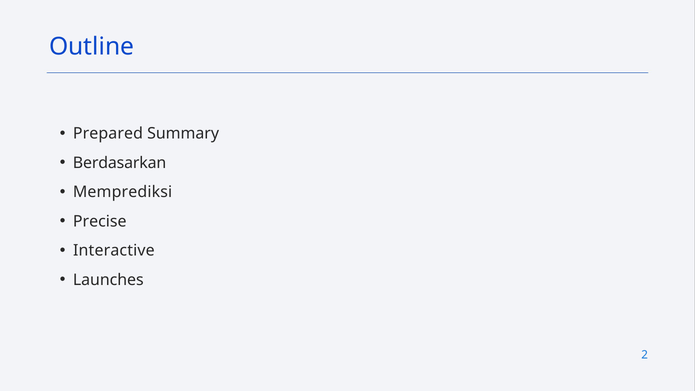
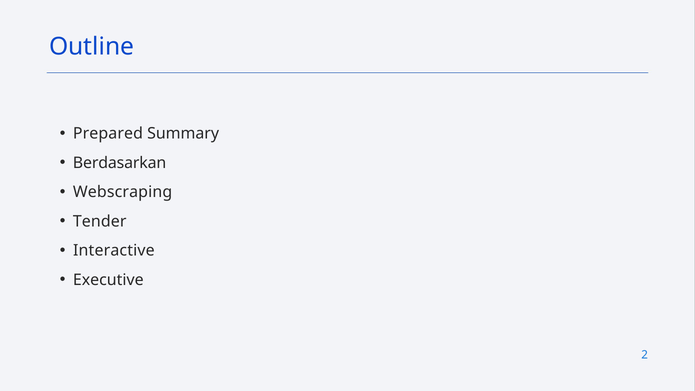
Memprediksi: Memprediksi -> Webscraping (123, 192)
Precise: Precise -> Tender (100, 221)
Launches: Launches -> Executive (108, 280)
